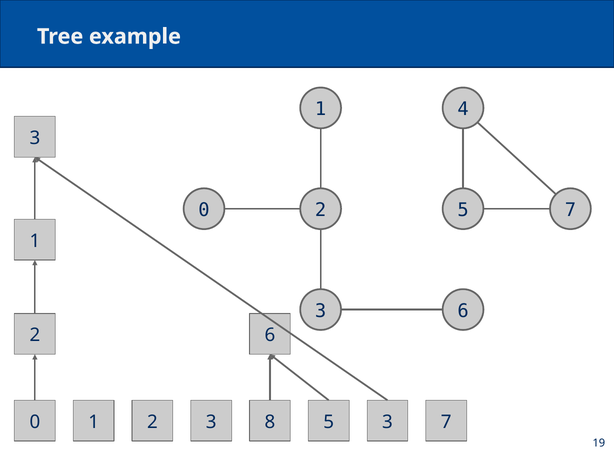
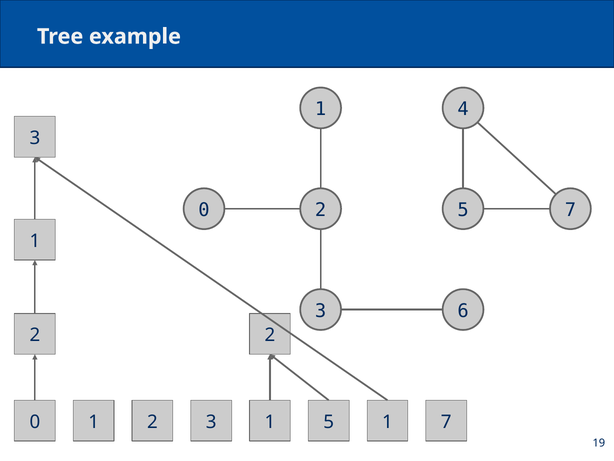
2 6: 6 -> 2 (270, 335)
3 8: 8 -> 1 (270, 422)
3: 3 -> 1 (387, 422)
